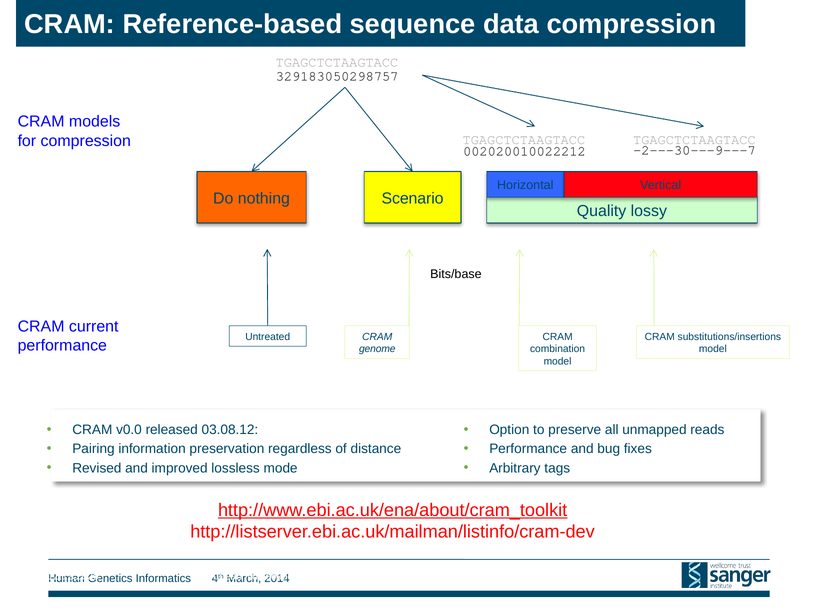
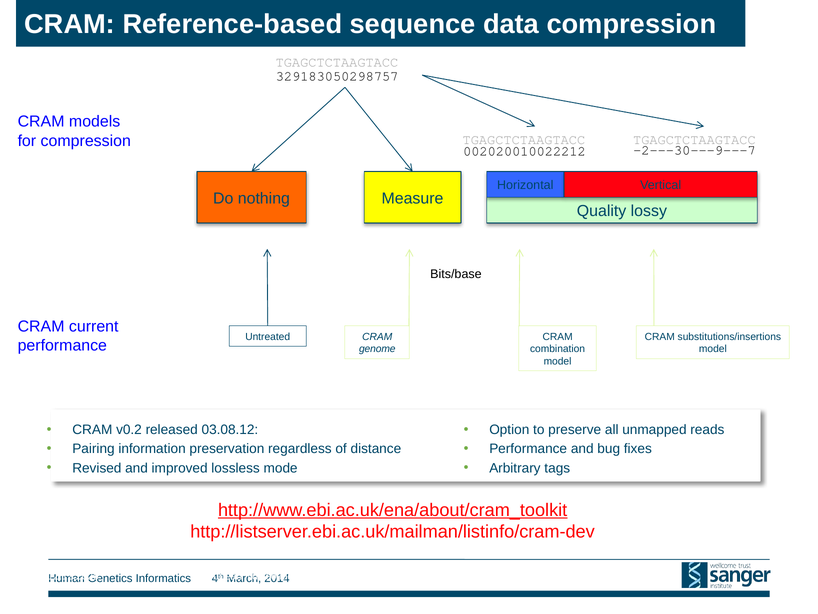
Scenario: Scenario -> Measure (412, 198)
v0.0: v0.0 -> v0.2 (129, 429)
